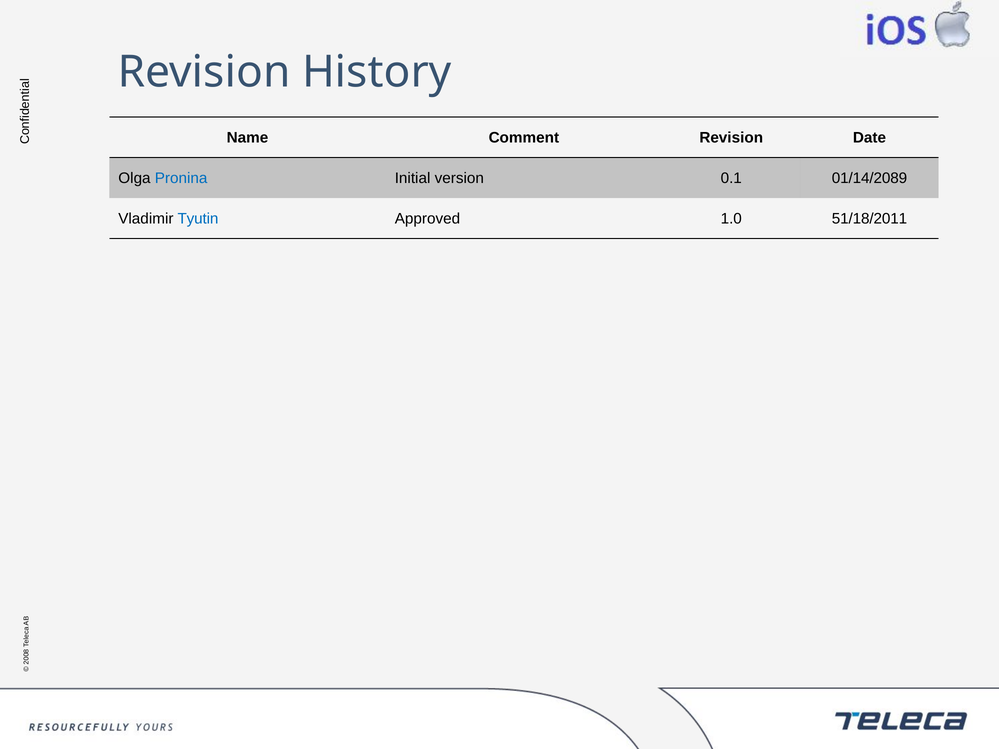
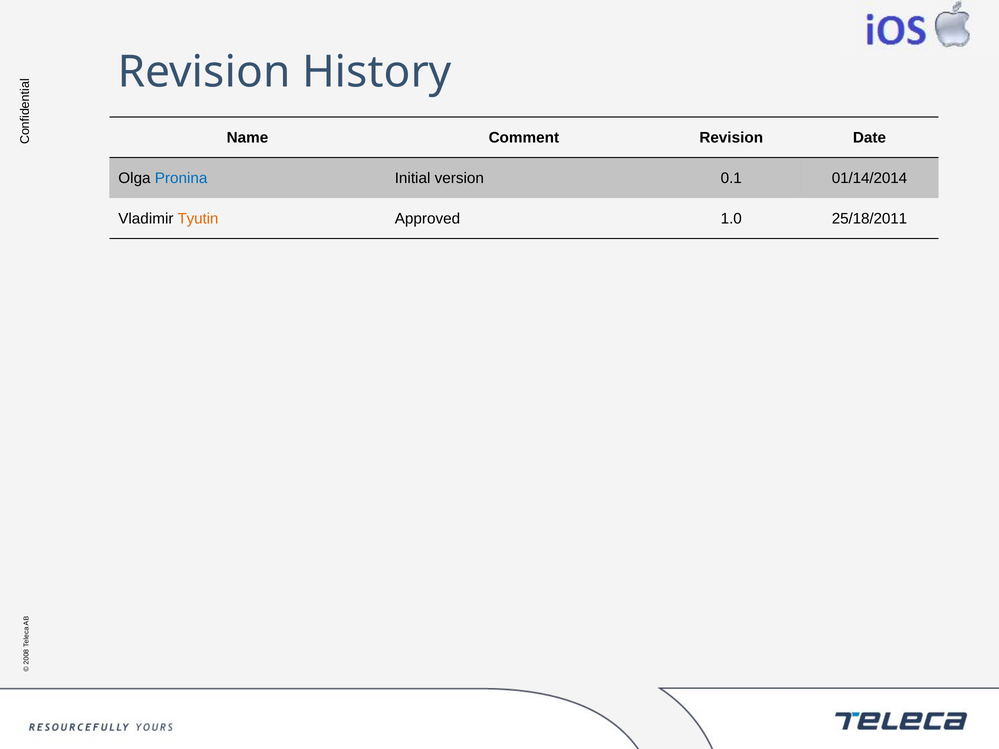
01/14/2089: 01/14/2089 -> 01/14/2014 (869, 178)
Tyutin colour: blue -> orange (198, 219)
51/18/2011: 51/18/2011 -> 25/18/2011 (869, 219)
